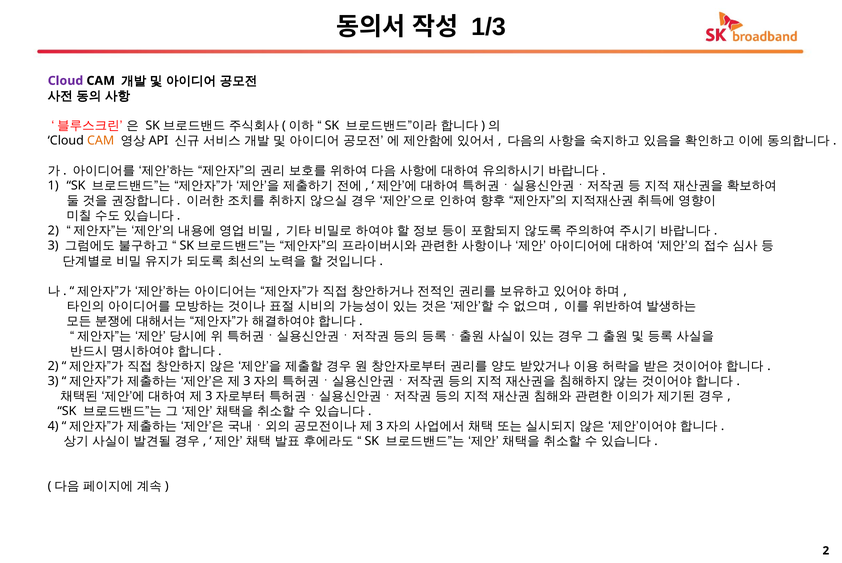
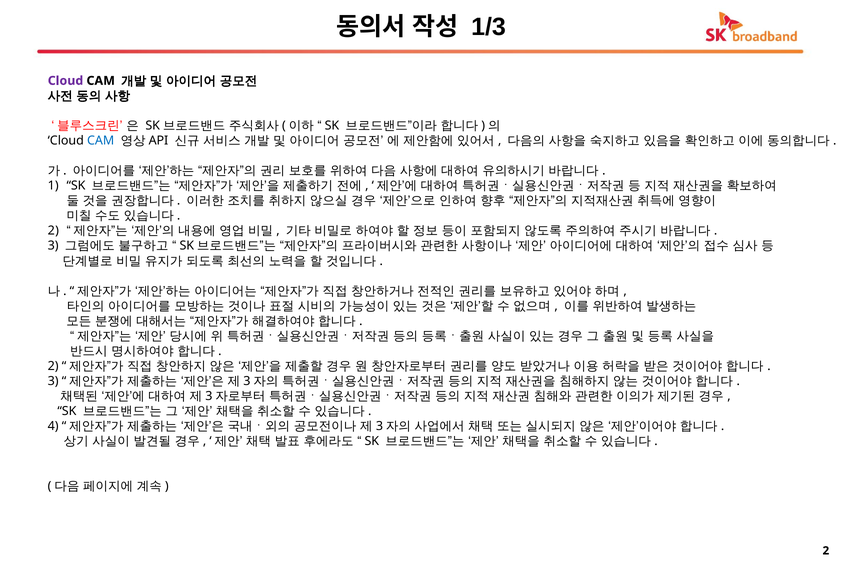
CAM colour: orange -> blue (101, 141)
